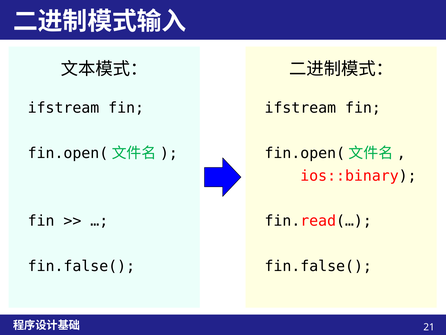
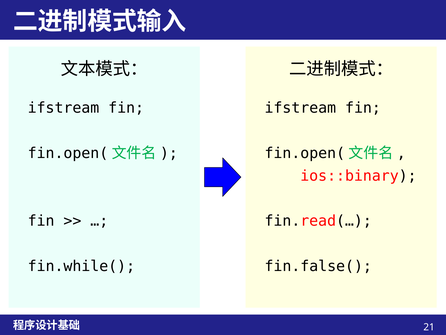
fin.false(: fin.false( -> fin.while( (81, 266)
